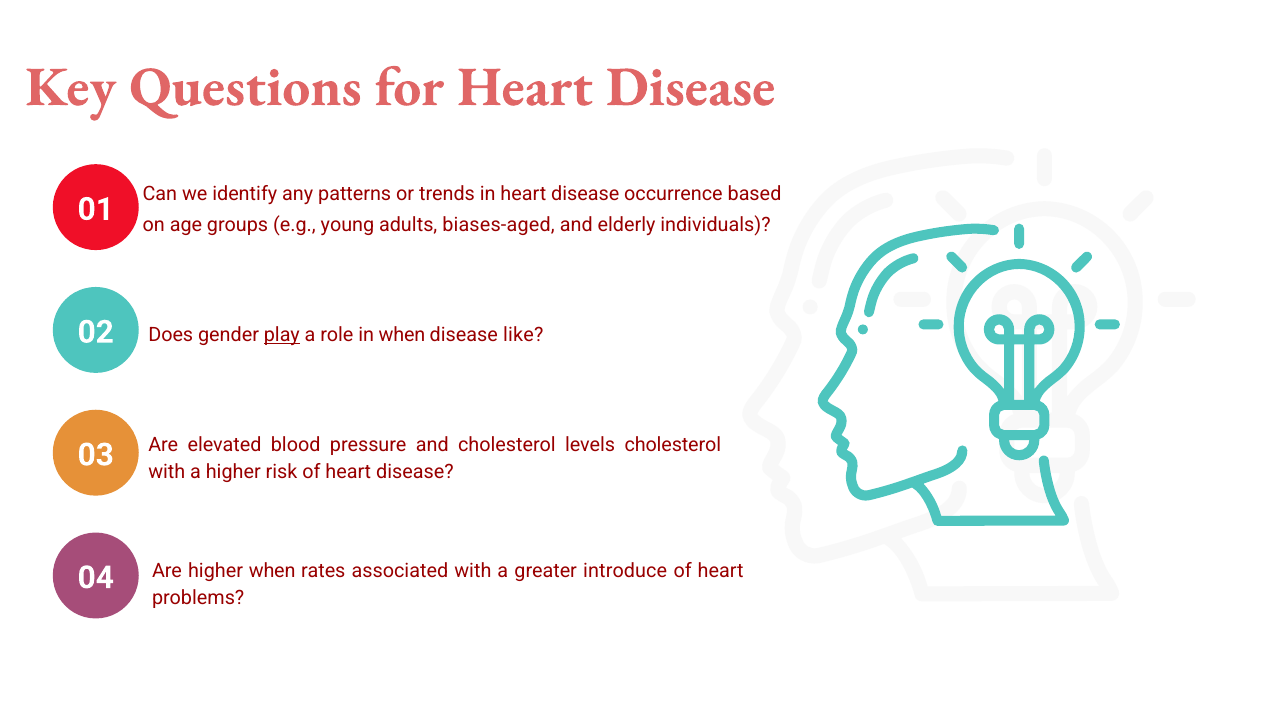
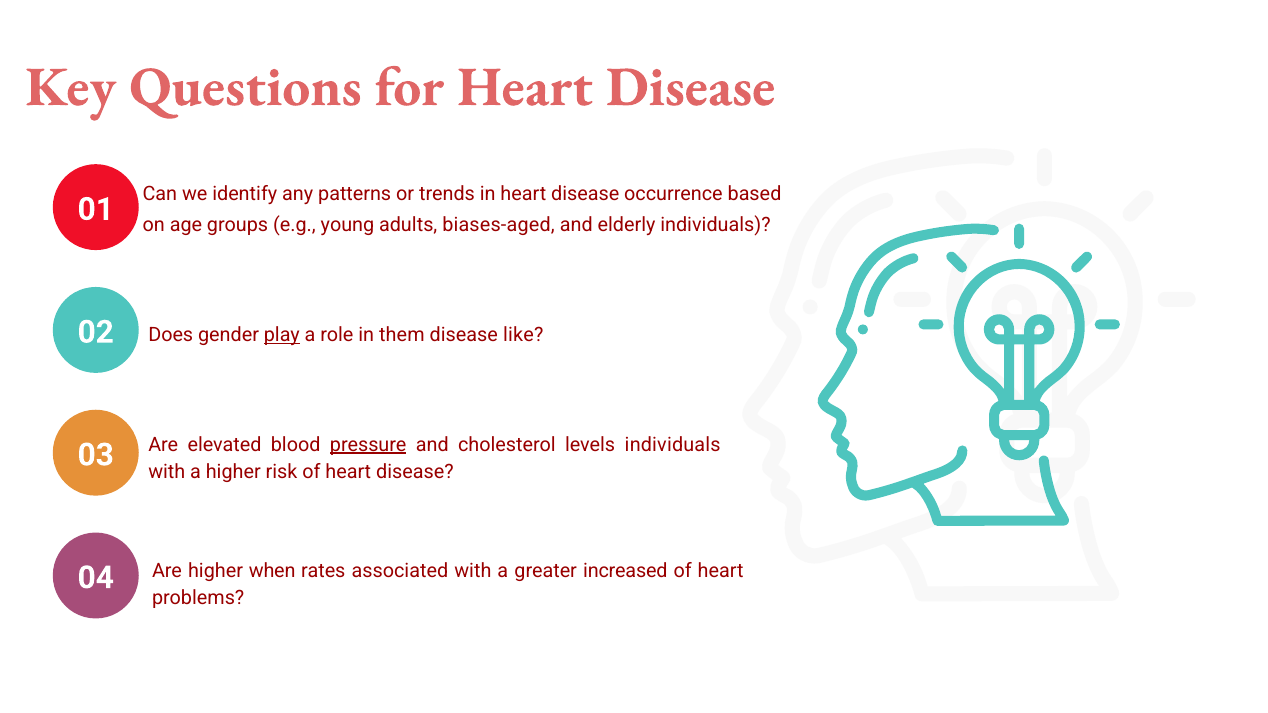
in when: when -> them (402, 335)
pressure underline: none -> present (368, 445)
levels cholesterol: cholesterol -> individuals (673, 445)
introduce: introduce -> increased (625, 571)
